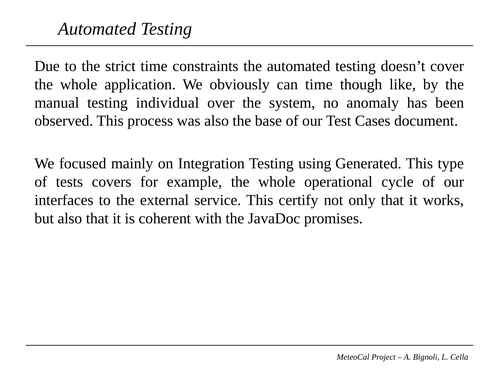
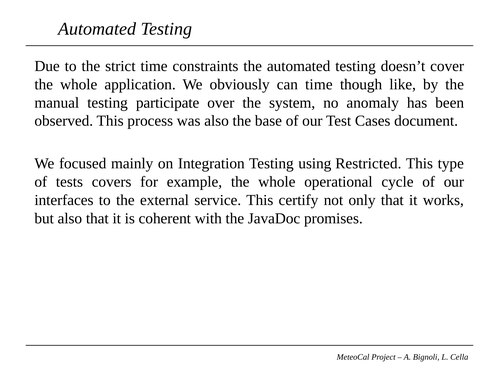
individual: individual -> participate (168, 103)
Generated: Generated -> Restricted (368, 164)
